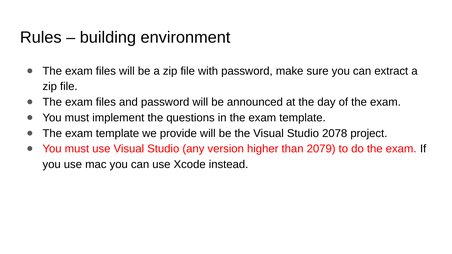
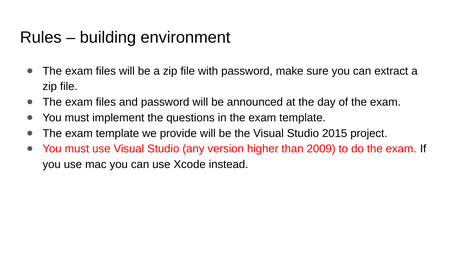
2078: 2078 -> 2015 (335, 133)
2079: 2079 -> 2009 (321, 149)
